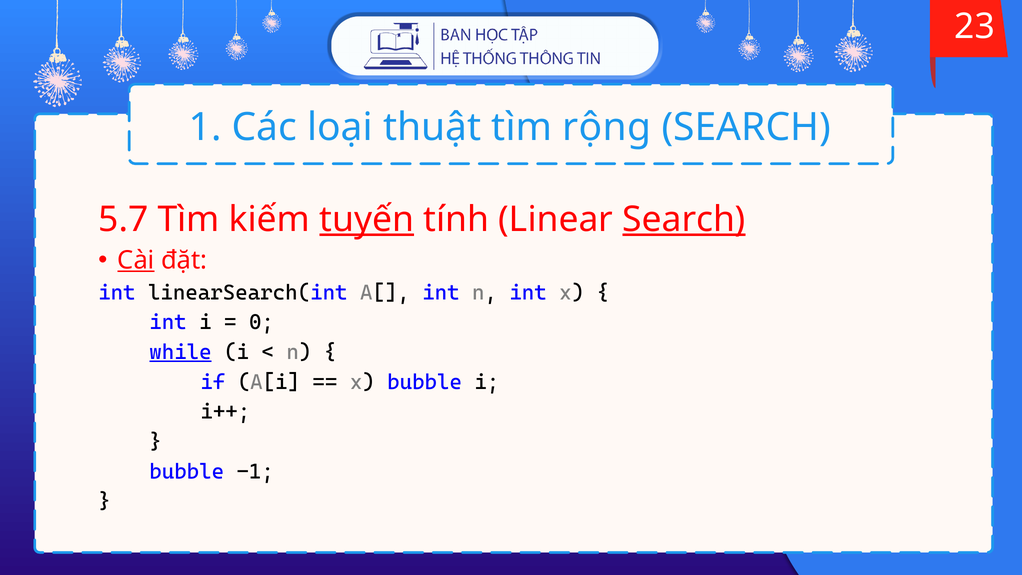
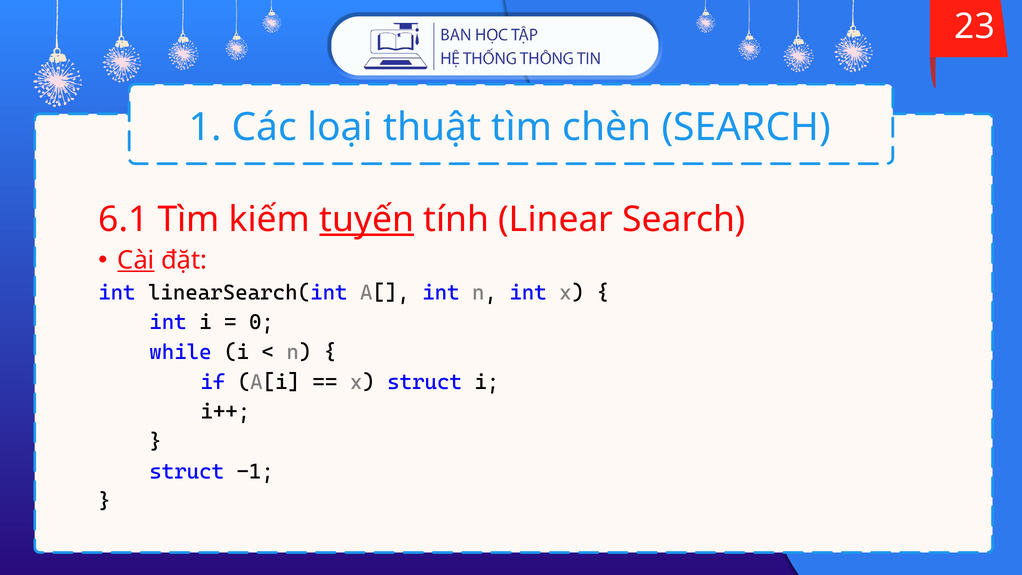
rộng: rộng -> chèn (607, 127)
5.7: 5.7 -> 6.1 (123, 219)
Search underline: present -> none (684, 219)
while underline: present -> none (180, 352)
x bubble: bubble -> struct (425, 382)
bubble: bubble -> struct (187, 471)
